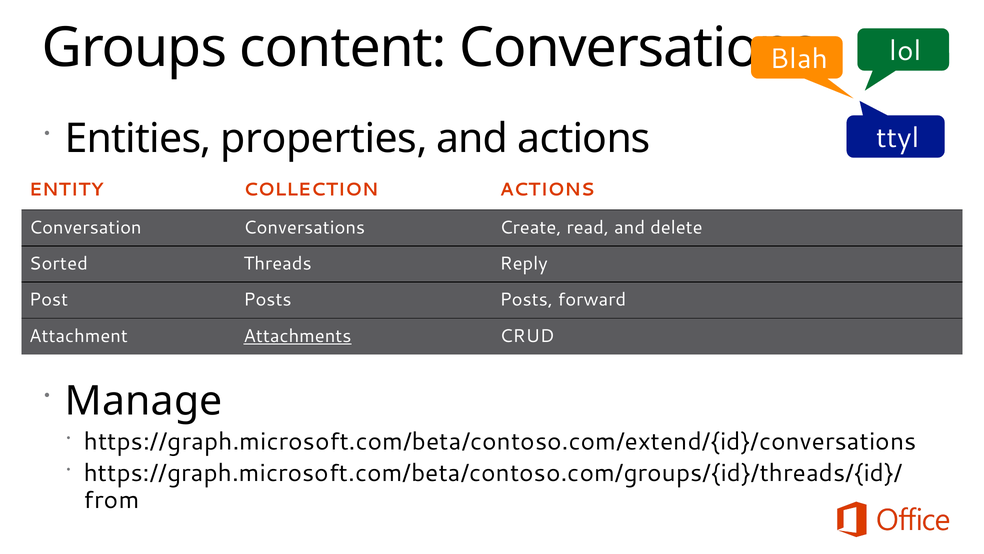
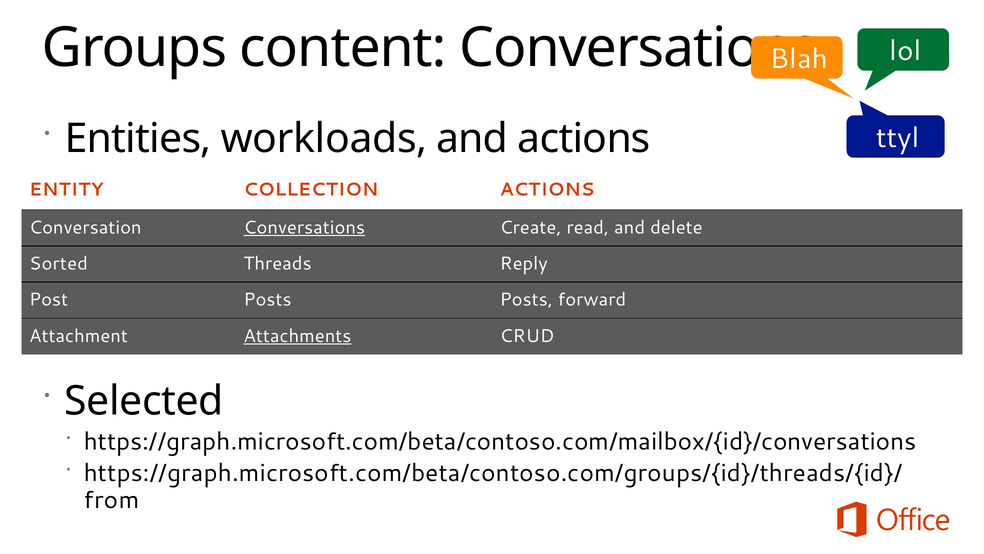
properties: properties -> workloads (324, 139)
Conversations underline: none -> present (304, 227)
Manage: Manage -> Selected (144, 401)
https://graph.microsoft.com/beta/contoso.com/extend/{id}/conversations: https://graph.microsoft.com/beta/contoso.com/extend/{id}/conversations -> https://graph.microsoft.com/beta/contoso.com/mailbox/{id}/conversations (500, 442)
